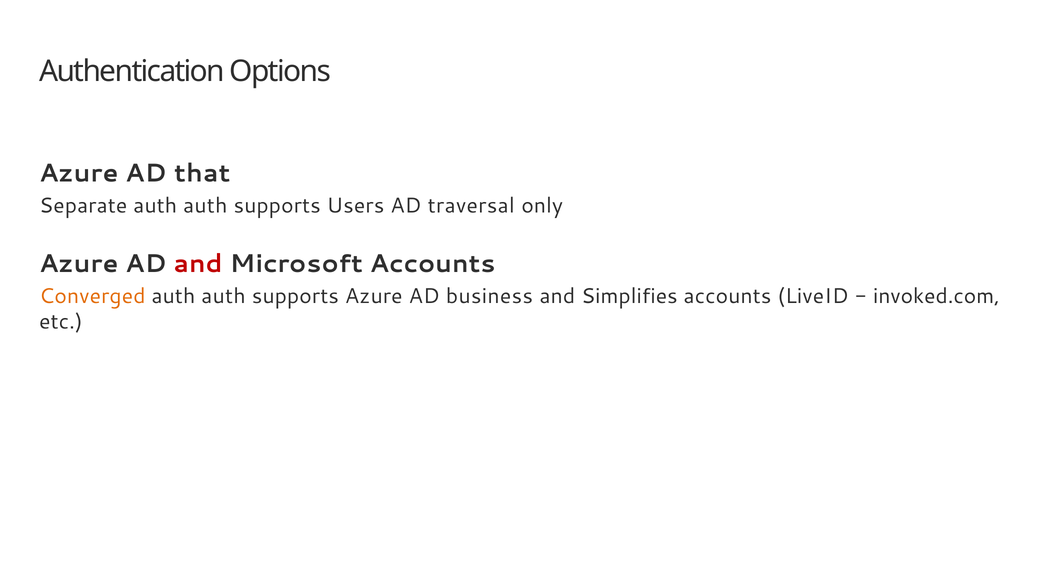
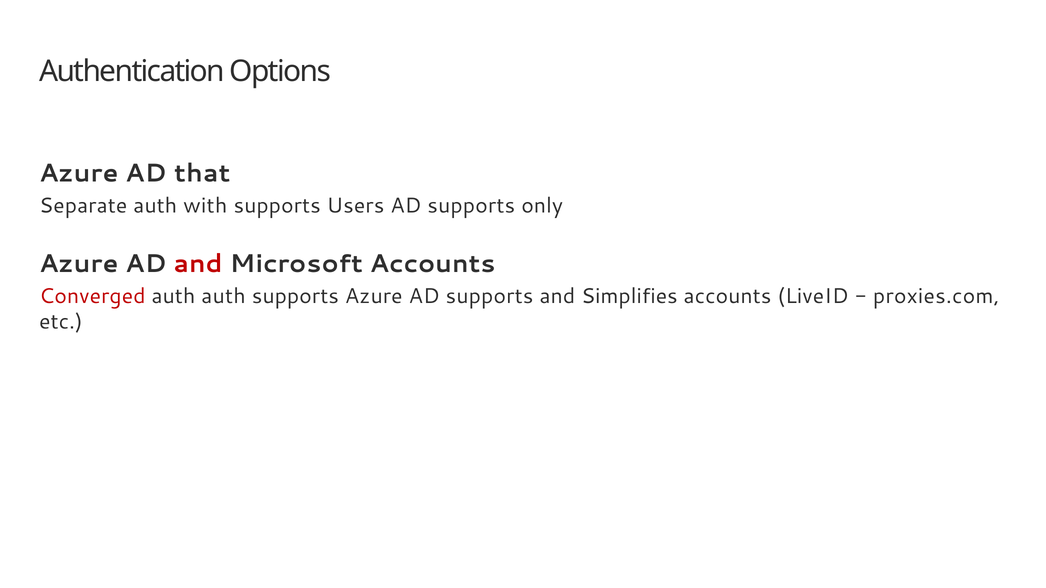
Separate auth auth: auth -> with (205, 206)
traversal: traversal -> supports (471, 206)
Converged colour: orange -> red (92, 296)
Azure AD business: business -> supports (489, 296)
invoked.com: invoked.com -> proxies.com (936, 296)
